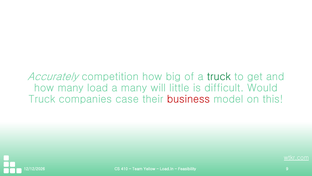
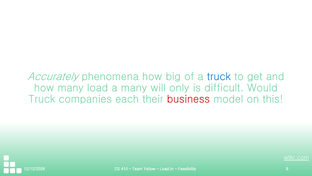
competition: competition -> phenomena (110, 76)
truck colour: green -> blue (219, 76)
little: little -> only (179, 88)
case: case -> each (127, 99)
